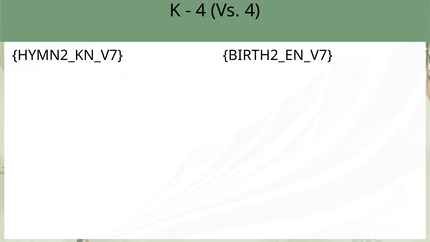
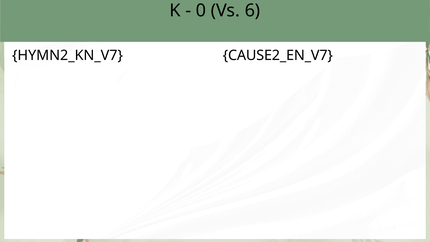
4: 4 -> 0 (201, 10)
Vs 4: 4 -> 6 (253, 10)
BIRTH2_EN_V7: BIRTH2_EN_V7 -> CAUSE2_EN_V7 (278, 55)
